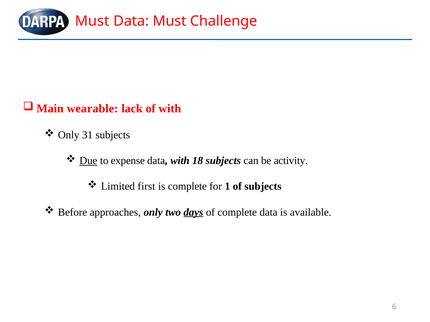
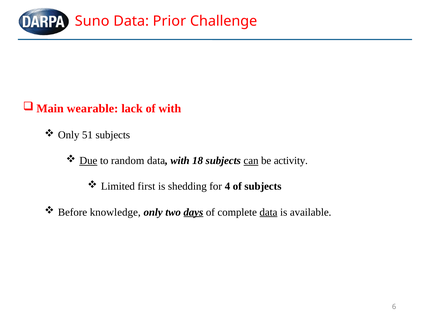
Must: Must -> Suno (92, 21)
Data Must: Must -> Prior (169, 21)
31: 31 -> 51 (87, 135)
expense: expense -> random (128, 161)
can underline: none -> present (251, 161)
is complete: complete -> shedding (187, 187)
1: 1 -> 4 (227, 187)
approaches: approaches -> knowledge (115, 213)
data underline: none -> present (268, 213)
